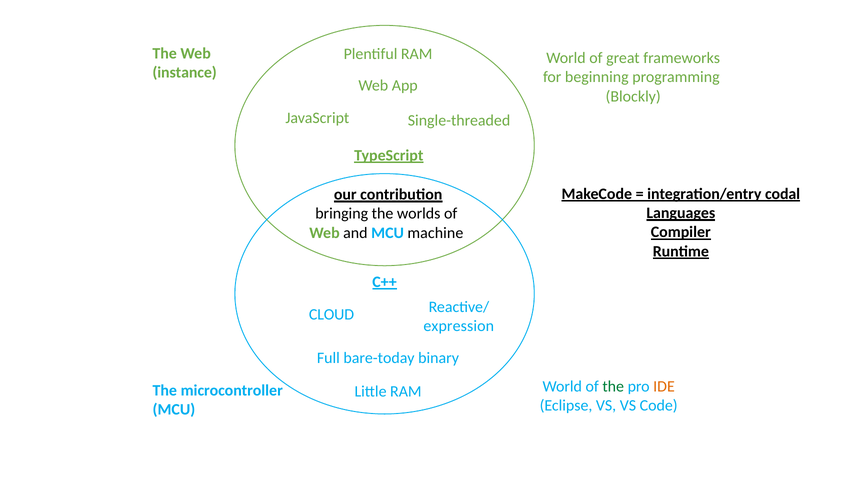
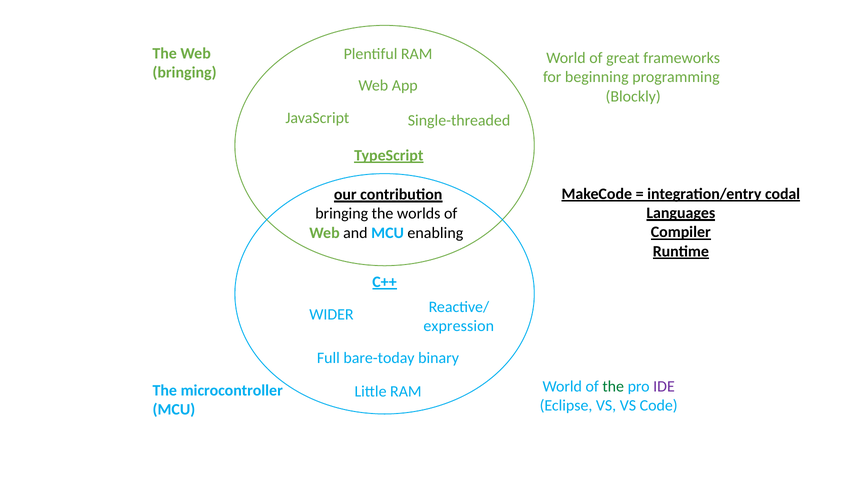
instance: instance -> bringing (185, 73)
machine: machine -> enabling (435, 233)
CLOUD: CLOUD -> WIDER (331, 315)
IDE colour: orange -> purple (664, 387)
